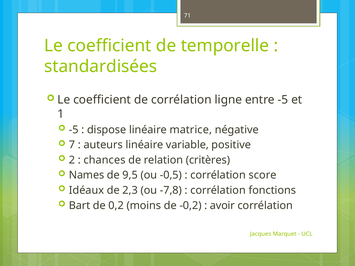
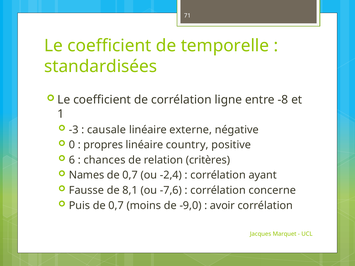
entre -5: -5 -> -8 (283, 100)
-5: -5 -> -3 (74, 130)
dispose: dispose -> causale (107, 130)
matrice: matrice -> externe (191, 130)
7: 7 -> 0 (72, 145)
auteurs: auteurs -> propres (103, 145)
variable: variable -> country (187, 145)
2: 2 -> 6 (72, 160)
9,5: 9,5 -> 0,7 (130, 175)
-0,5: -0,5 -> -2,4 (171, 175)
score: score -> ayant (263, 175)
Idéaux: Idéaux -> Fausse (86, 190)
2,3: 2,3 -> 8,1 (130, 190)
-7,8: -7,8 -> -7,6 (171, 190)
fonctions: fonctions -> concerne (272, 190)
Bart: Bart -> Puis (80, 206)
0,2: 0,2 -> 0,7 (116, 206)
-0,2: -0,2 -> -9,0 (191, 206)
